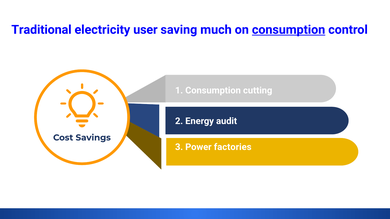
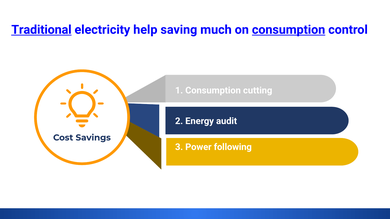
Traditional underline: none -> present (41, 30)
user: user -> help (145, 30)
factories: factories -> following (233, 147)
